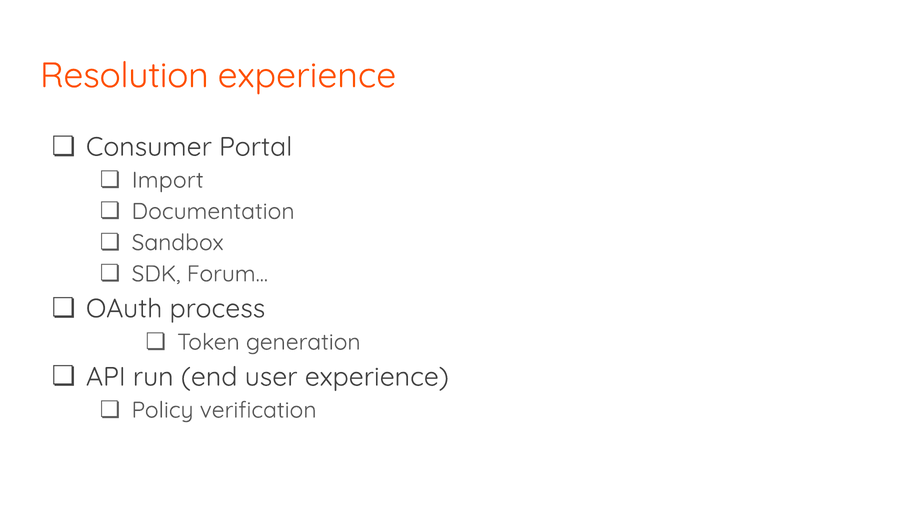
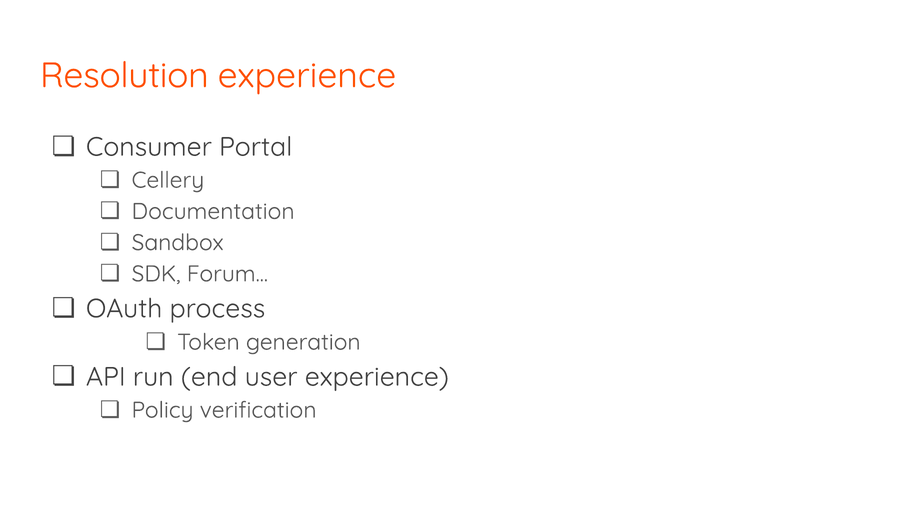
Import: Import -> Cellery (168, 180)
